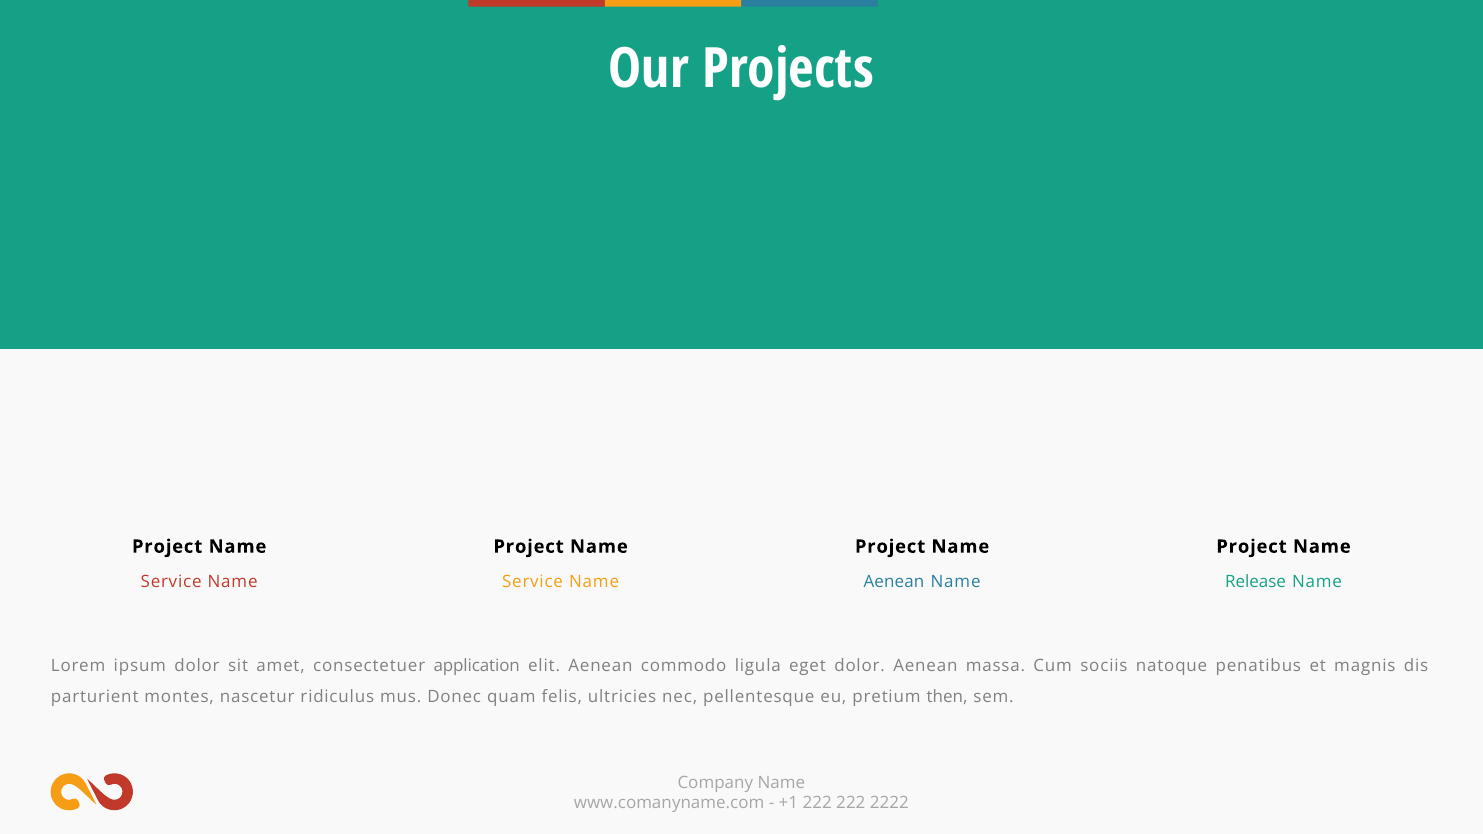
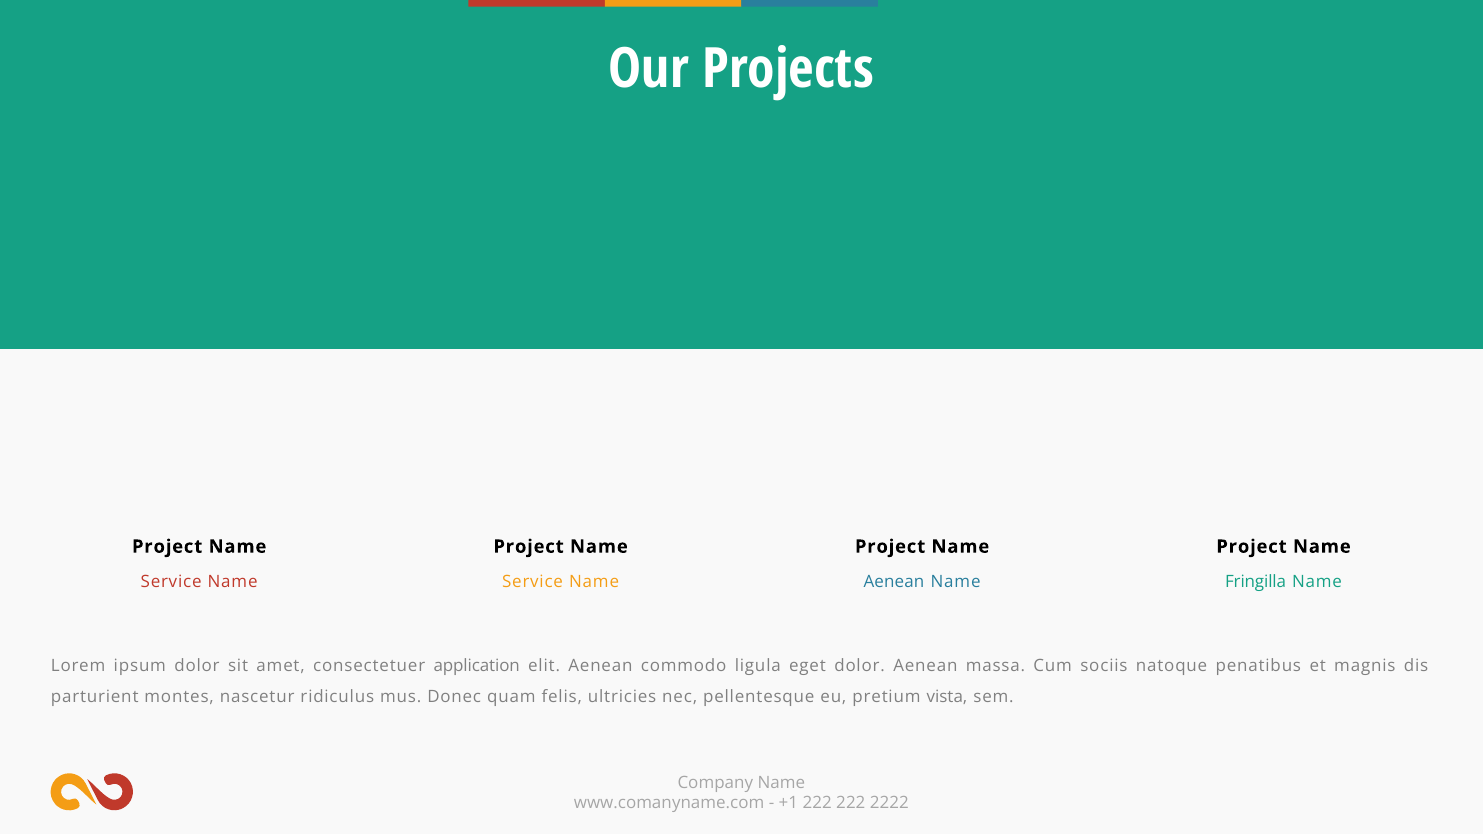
Release: Release -> Fringilla (1256, 582)
then: then -> vista (947, 697)
